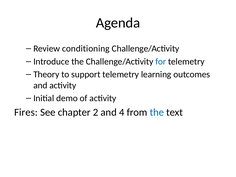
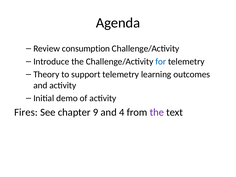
conditioning: conditioning -> consumption (86, 49)
2: 2 -> 9 (96, 112)
the colour: blue -> purple (157, 112)
